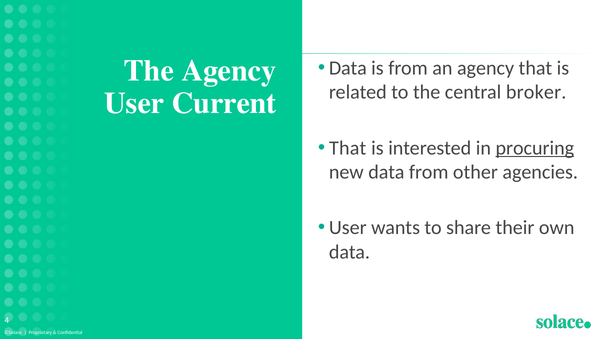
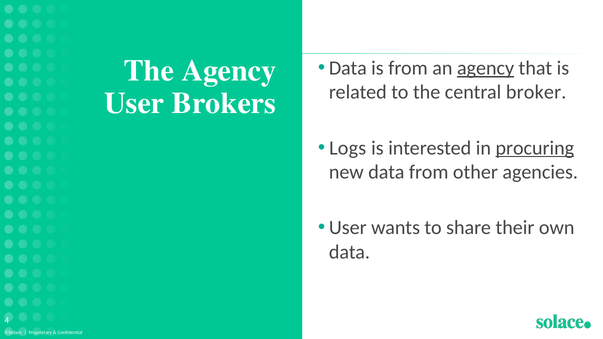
agency underline: none -> present (486, 68)
Current: Current -> Brokers (224, 103)
That: That -> Logs (348, 148)
